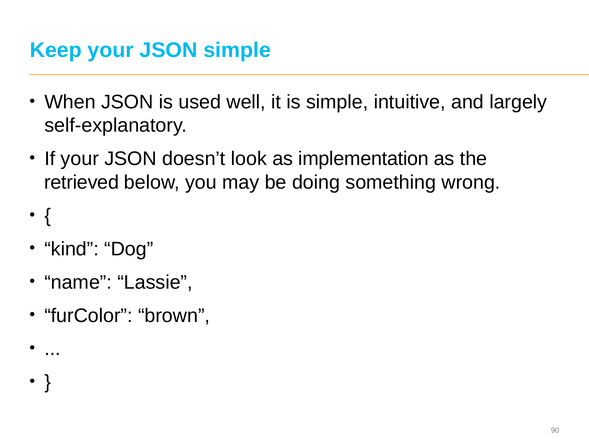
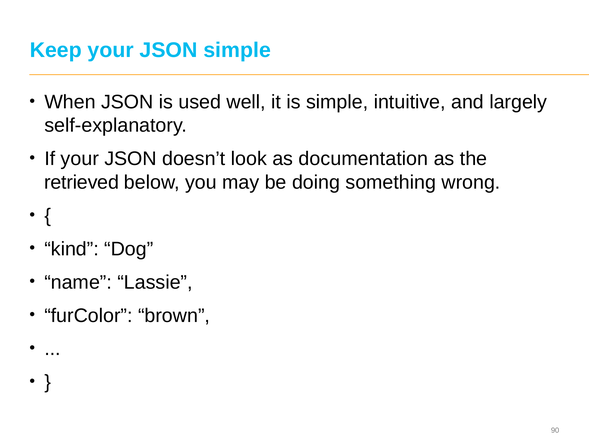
implementation: implementation -> documentation (363, 159)
